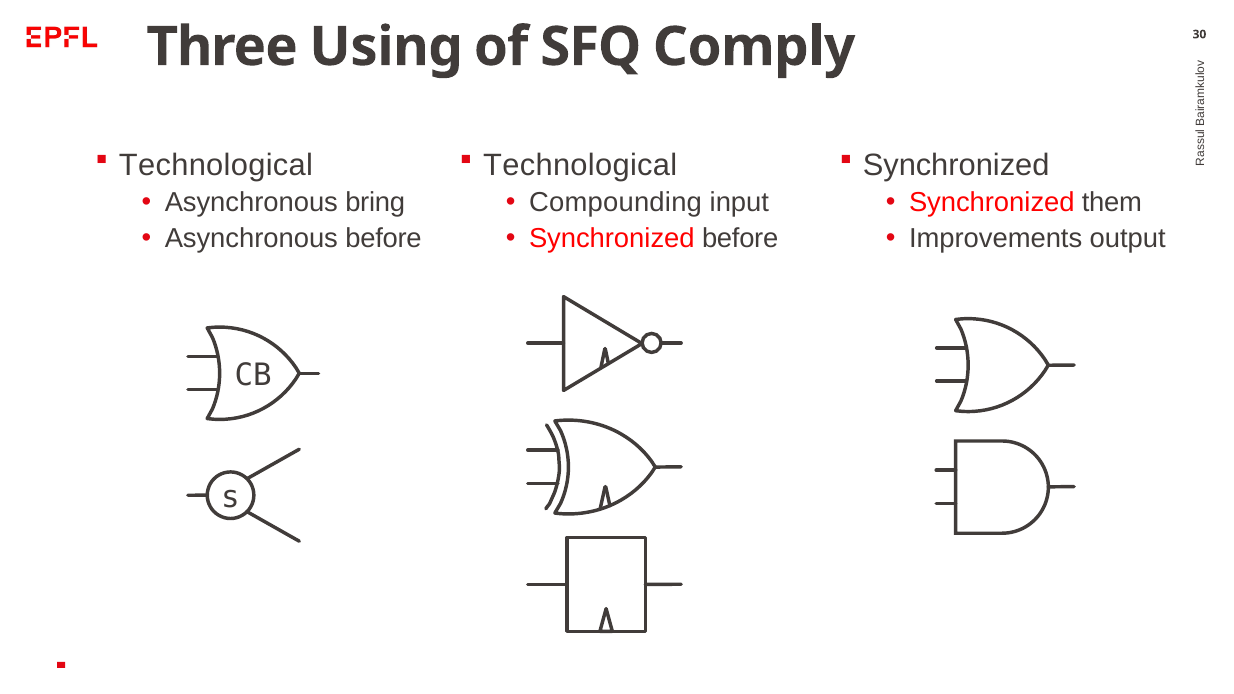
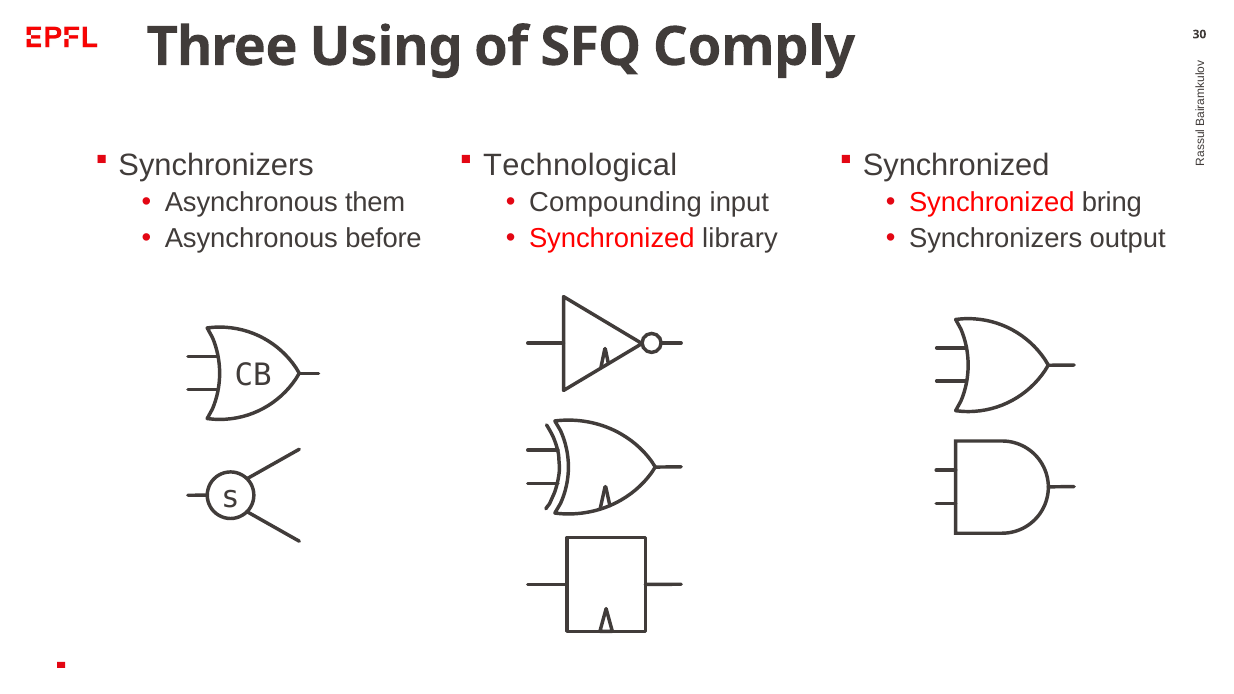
Technological: Technological -> Synchronizers (216, 165)
bring: bring -> them (375, 203)
them: them -> bring (1112, 203)
Synchronized before: before -> library (740, 239)
Improvements: Improvements -> Synchronizers (996, 239)
